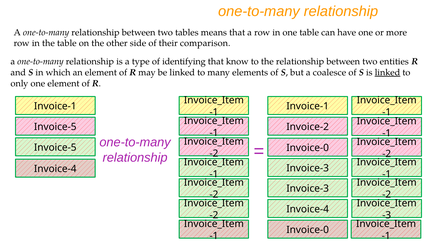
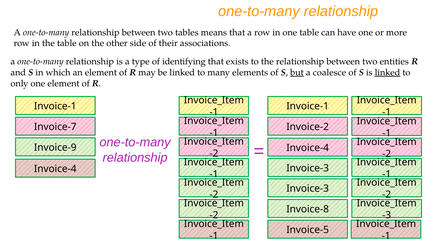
comparison: comparison -> associations (205, 43)
know: know -> exists (237, 62)
but underline: none -> present (297, 73)
Invoice-5: Invoice-5 -> Invoice-7 (55, 127)
Invoice-5: Invoice-5 -> Invoice-9 (55, 148)
Invoice-0: Invoice-0 -> Invoice-4 (308, 148)
Invoice-4: Invoice-4 -> Invoice-8 (308, 209)
Invoice-0: Invoice-0 -> Invoice-5 (308, 230)
